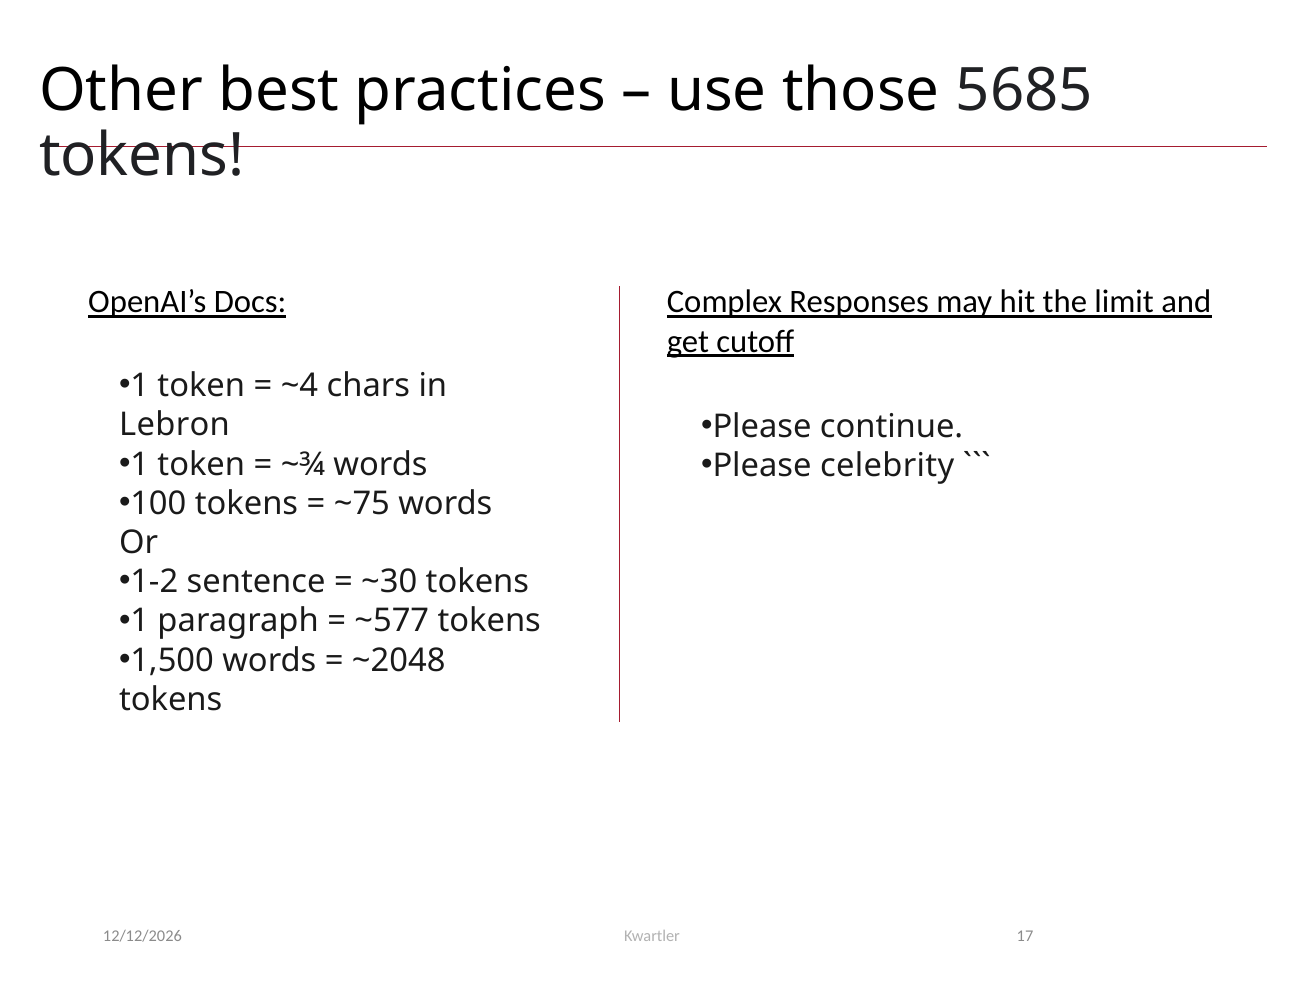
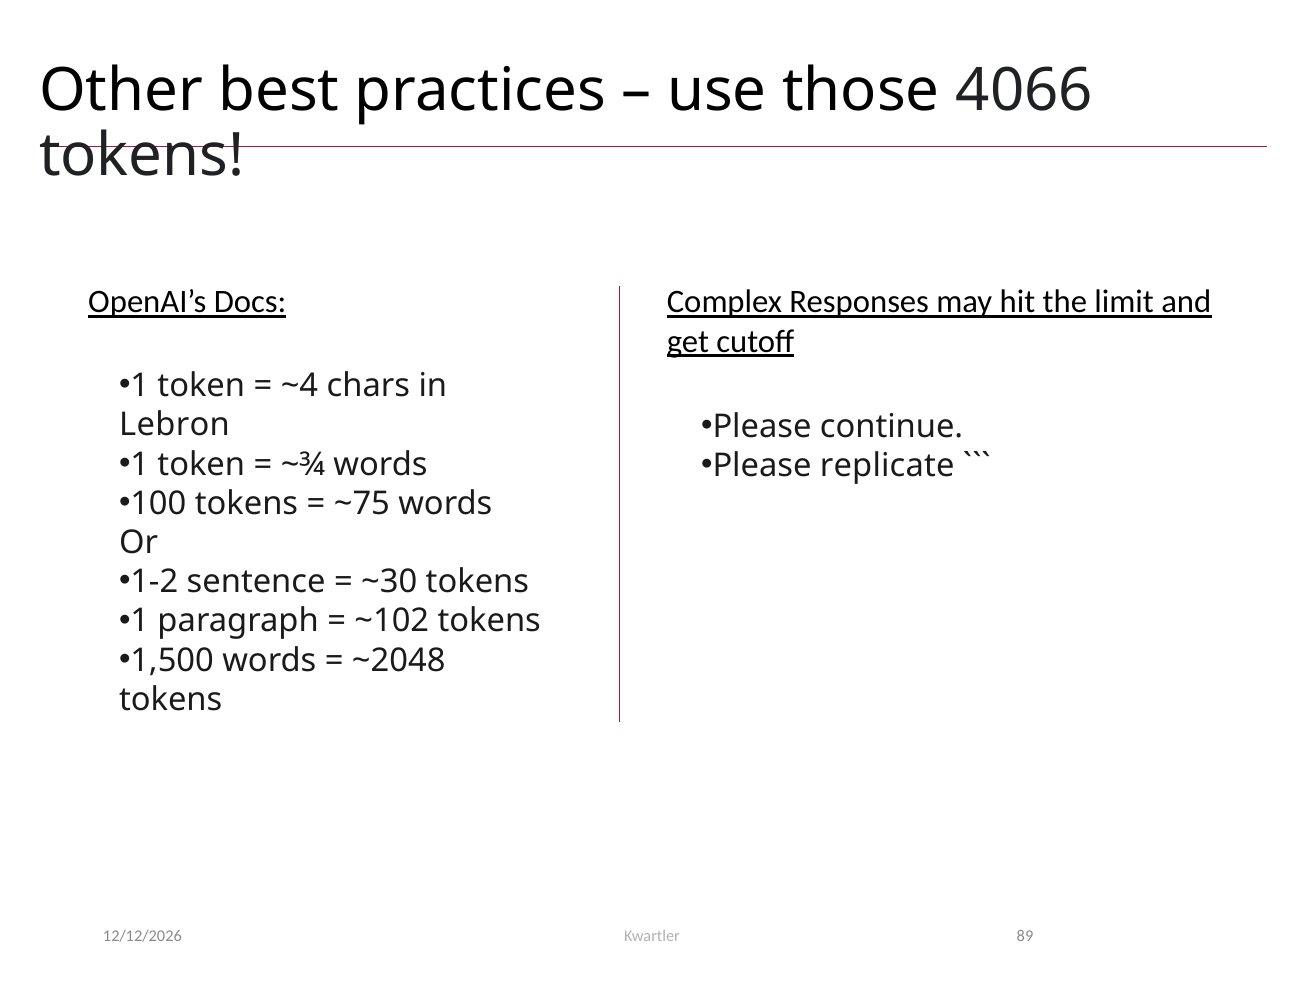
5685: 5685 -> 4066 (1024, 91)
celebrity: celebrity -> replicate (887, 466)
~577: ~577 -> ~102 (392, 621)
17: 17 -> 89 (1025, 936)
